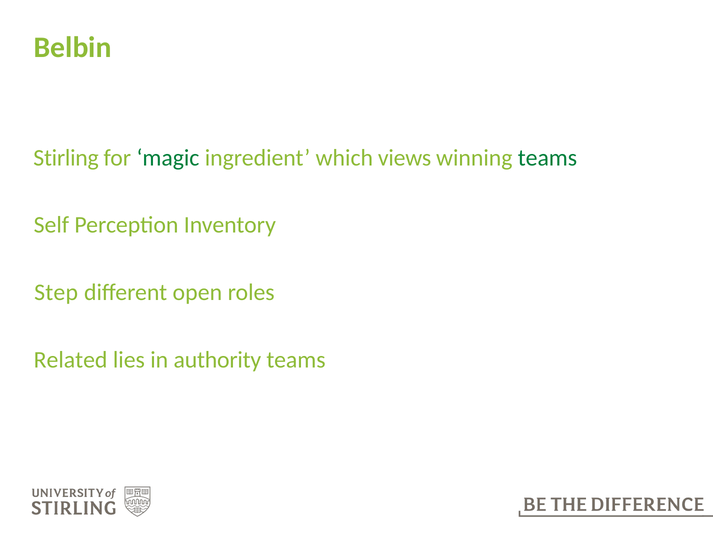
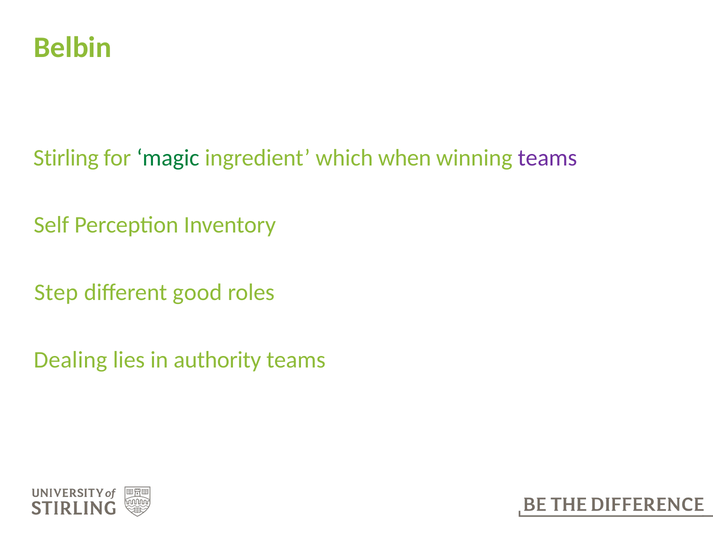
views: views -> when (405, 158)
teams colour: green -> purple (547, 158)
open: open -> good (197, 292)
Related: Related -> Dealing (70, 360)
